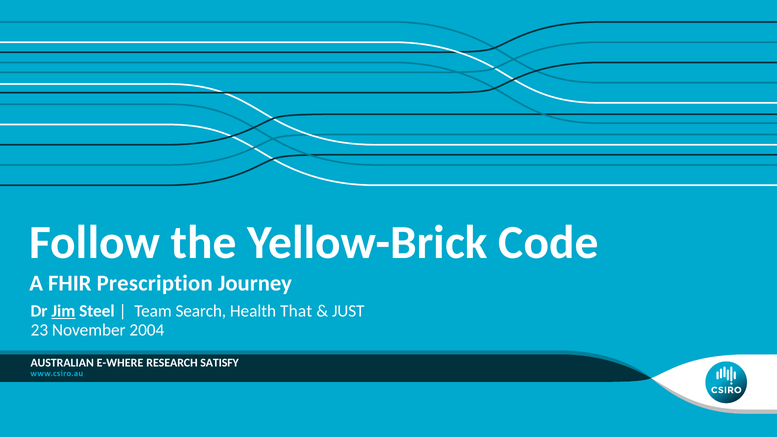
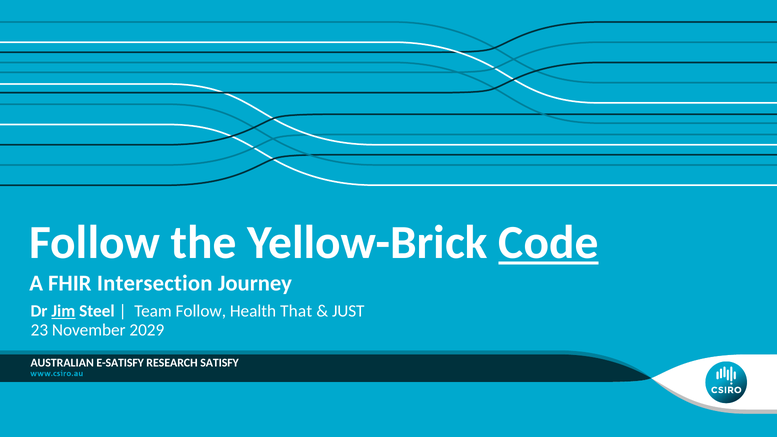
Code underline: none -> present (548, 243)
Prescription: Prescription -> Intersection (155, 283)
Team Search: Search -> Follow (201, 311)
2004: 2004 -> 2029 (147, 330)
E-WHERE: E-WHERE -> E-SATISFY (120, 363)
